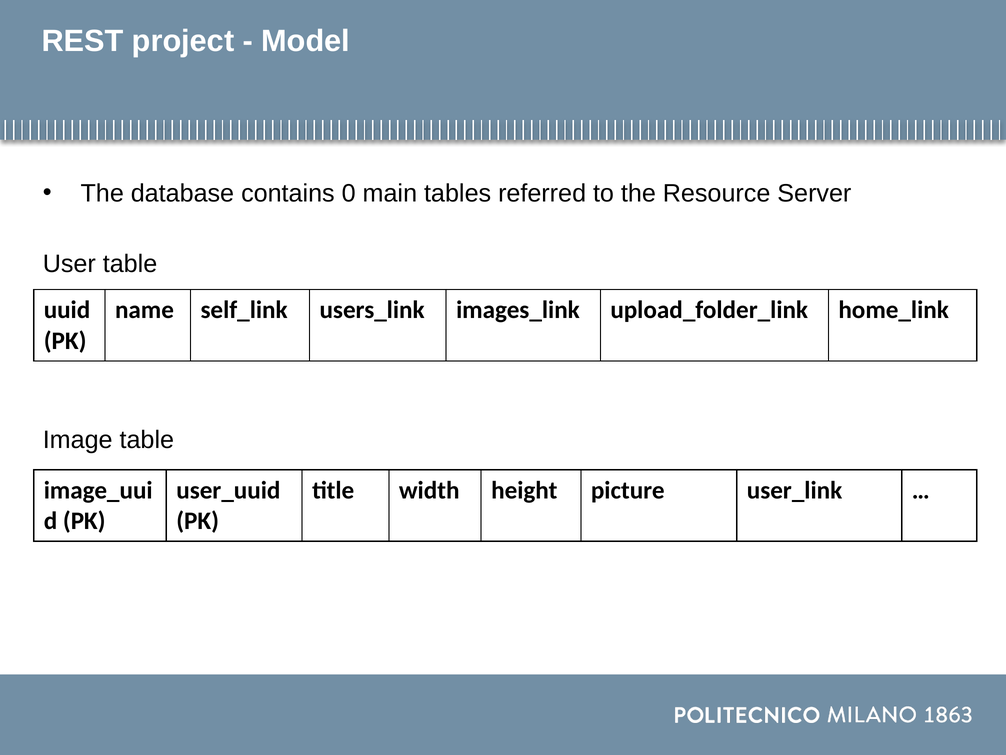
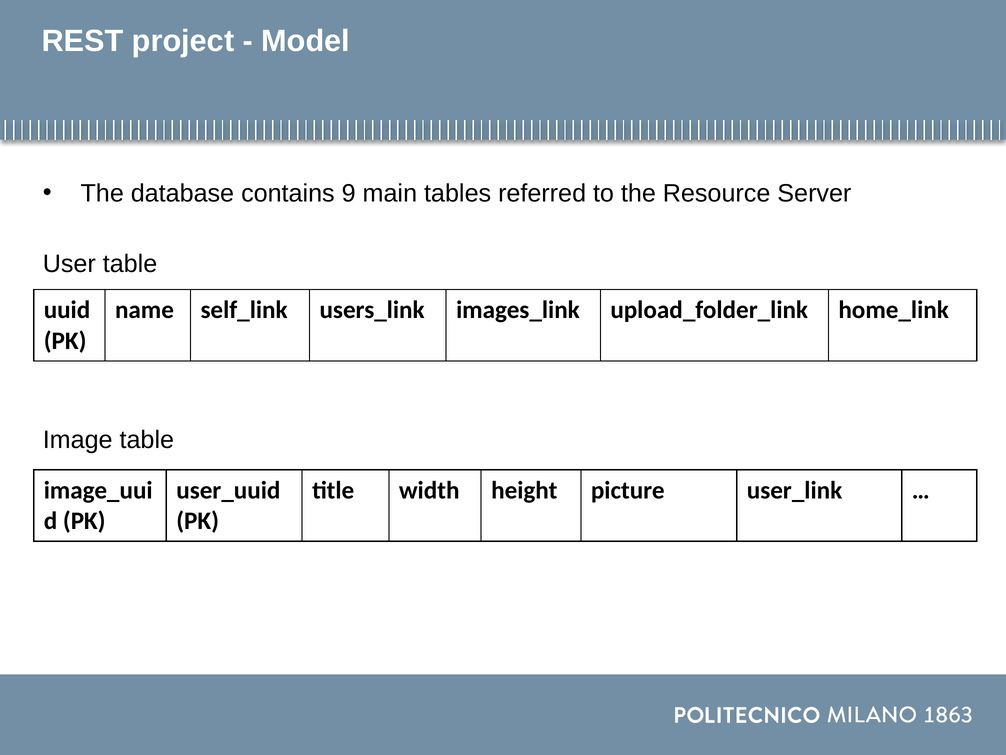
0: 0 -> 9 (349, 193)
